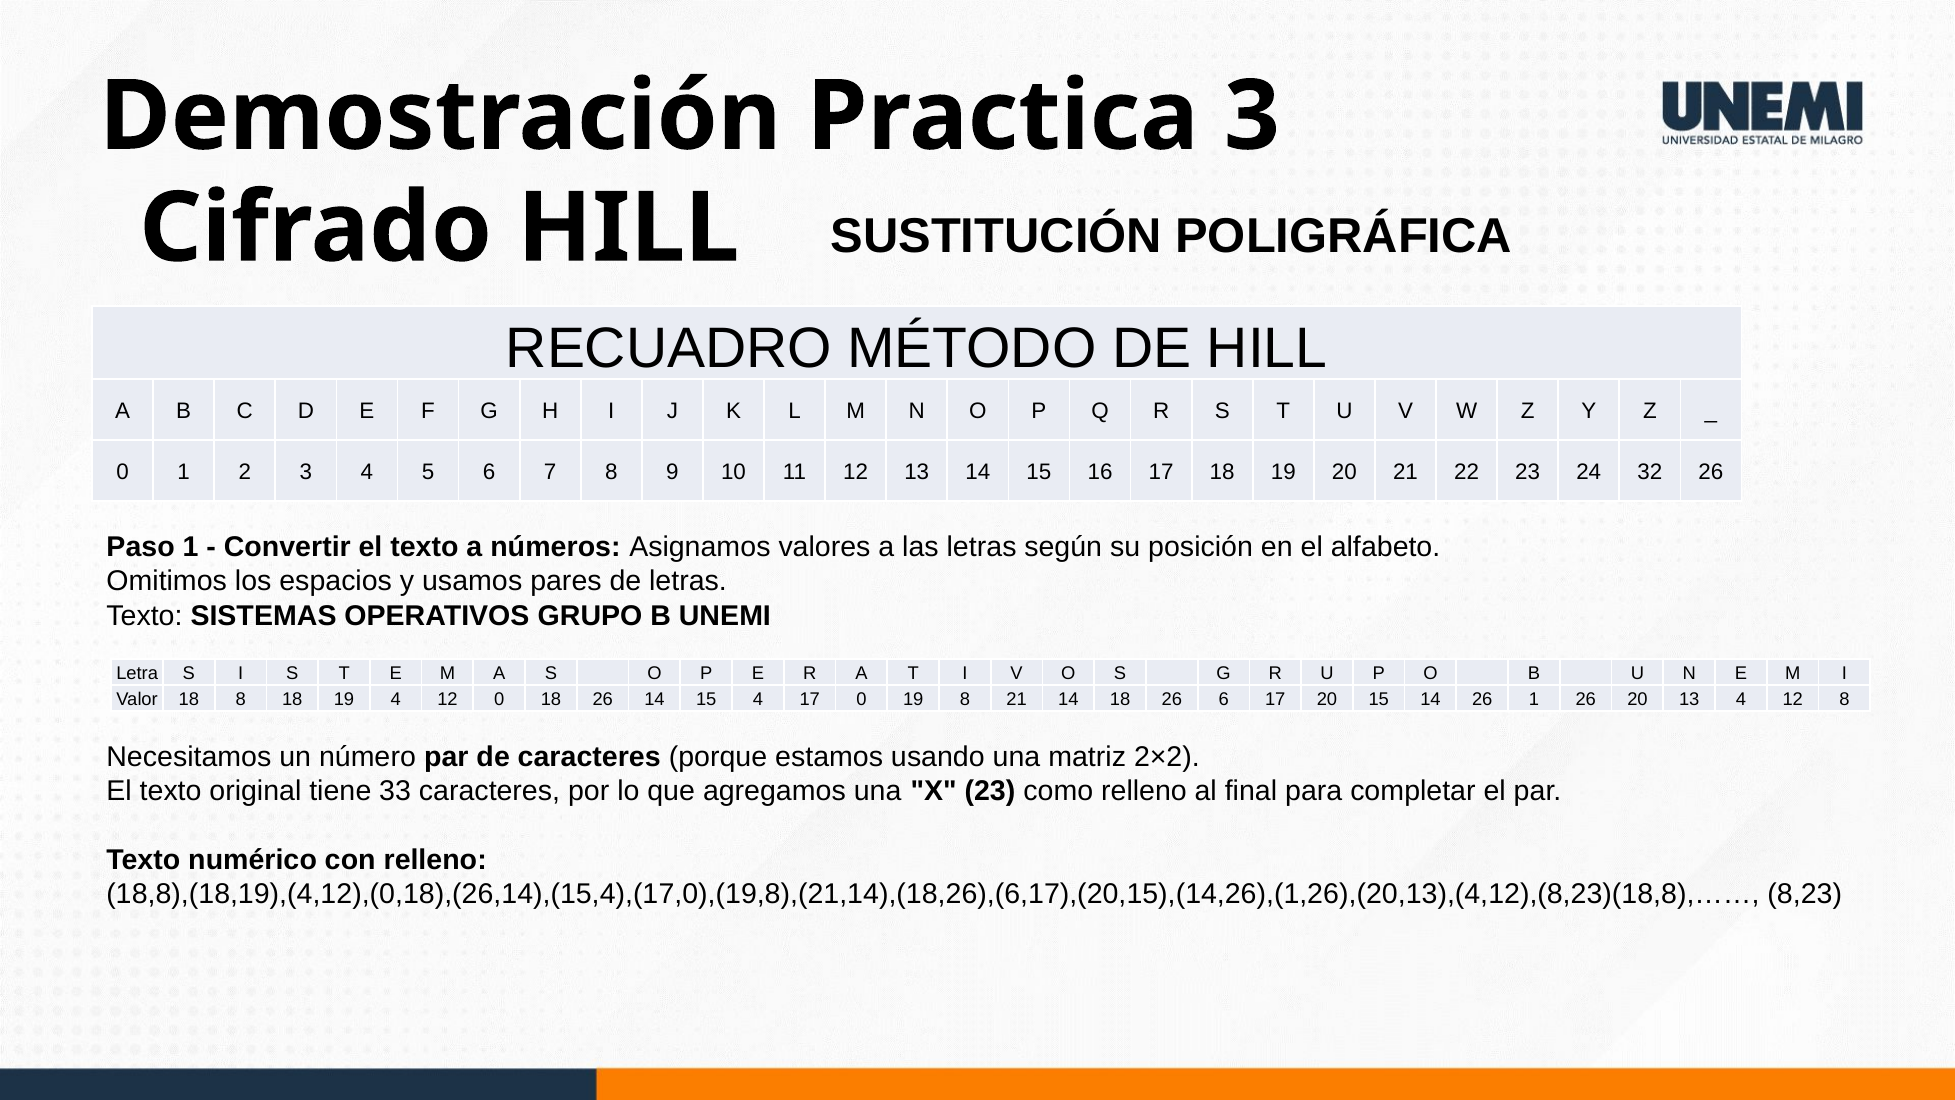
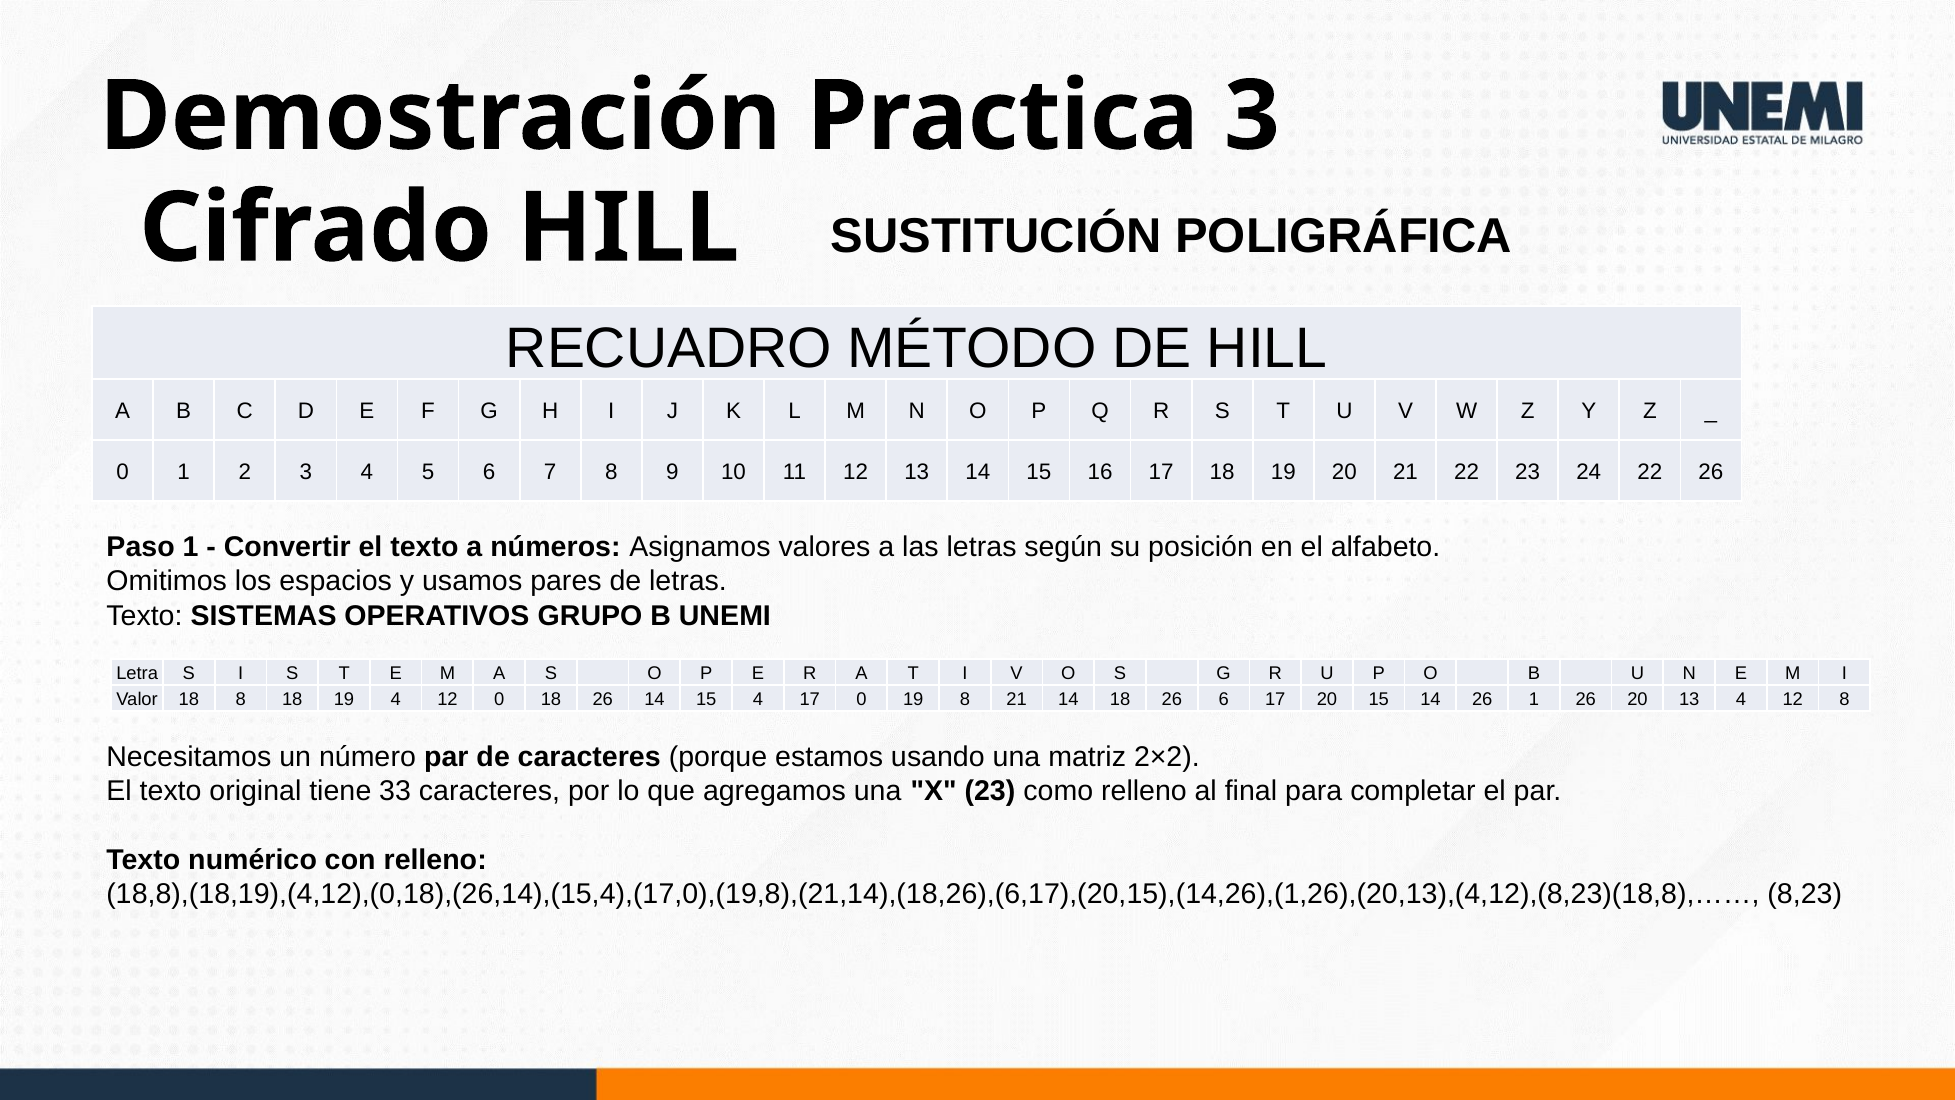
24 32: 32 -> 22 (1650, 472)
